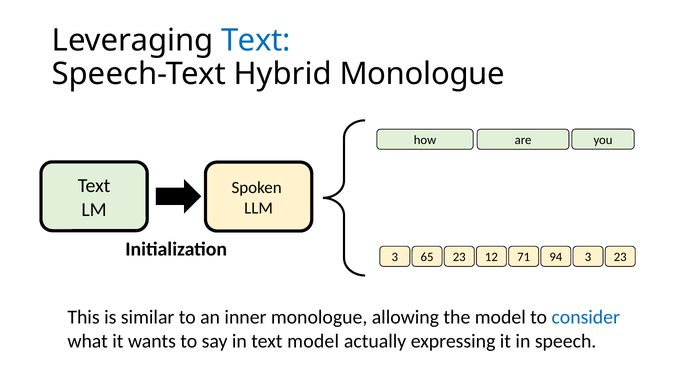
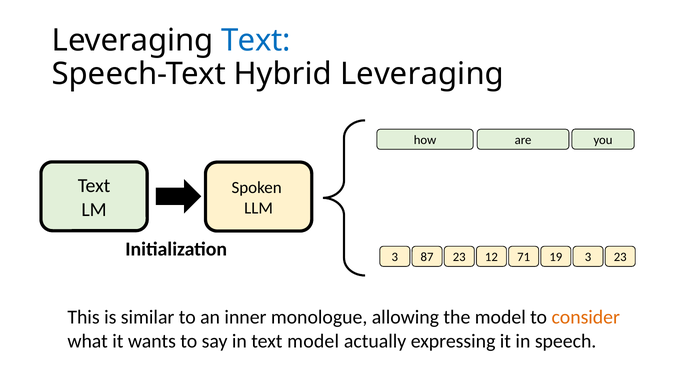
Hybrid Monologue: Monologue -> Leveraging (422, 74)
65: 65 -> 87 (427, 257)
94: 94 -> 19 (556, 257)
consider colour: blue -> orange (586, 317)
